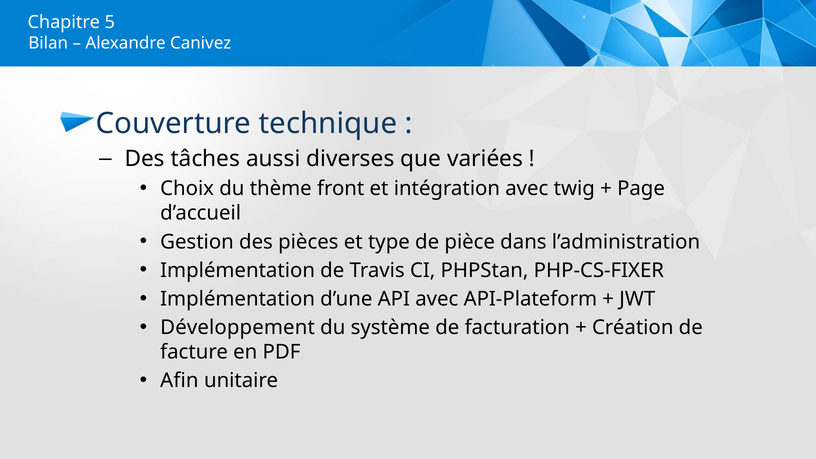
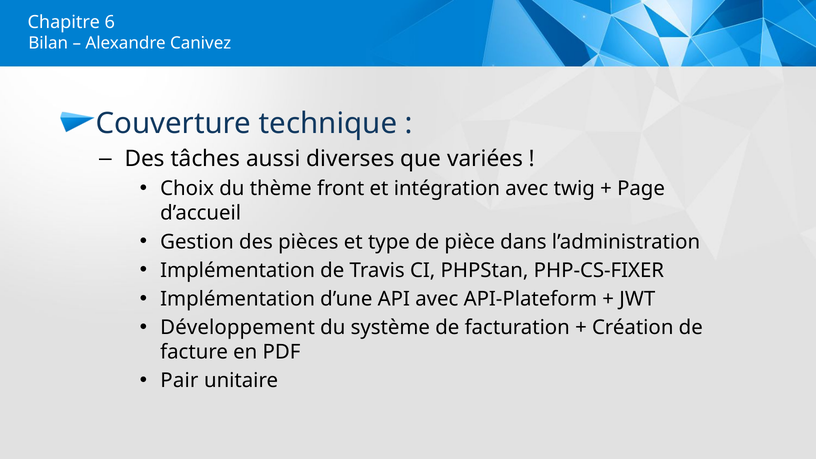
5: 5 -> 6 (110, 22)
Afin: Afin -> Pair (179, 381)
